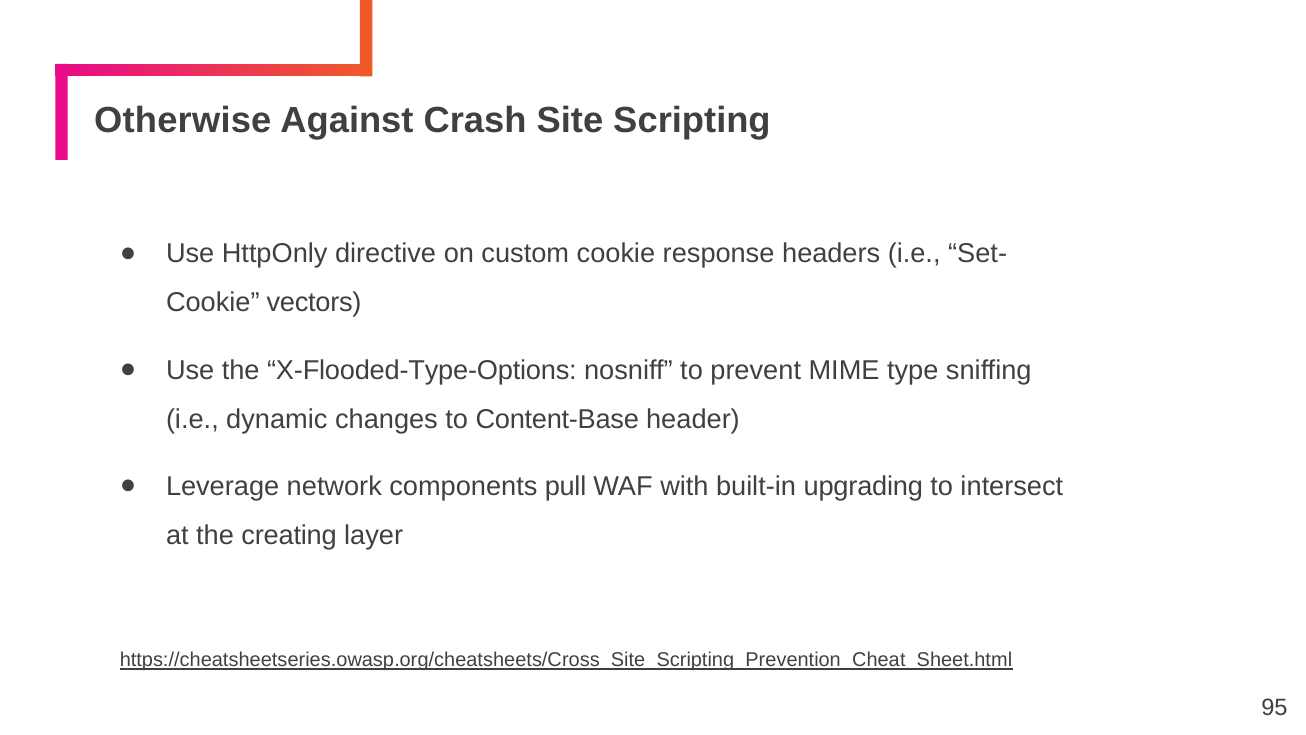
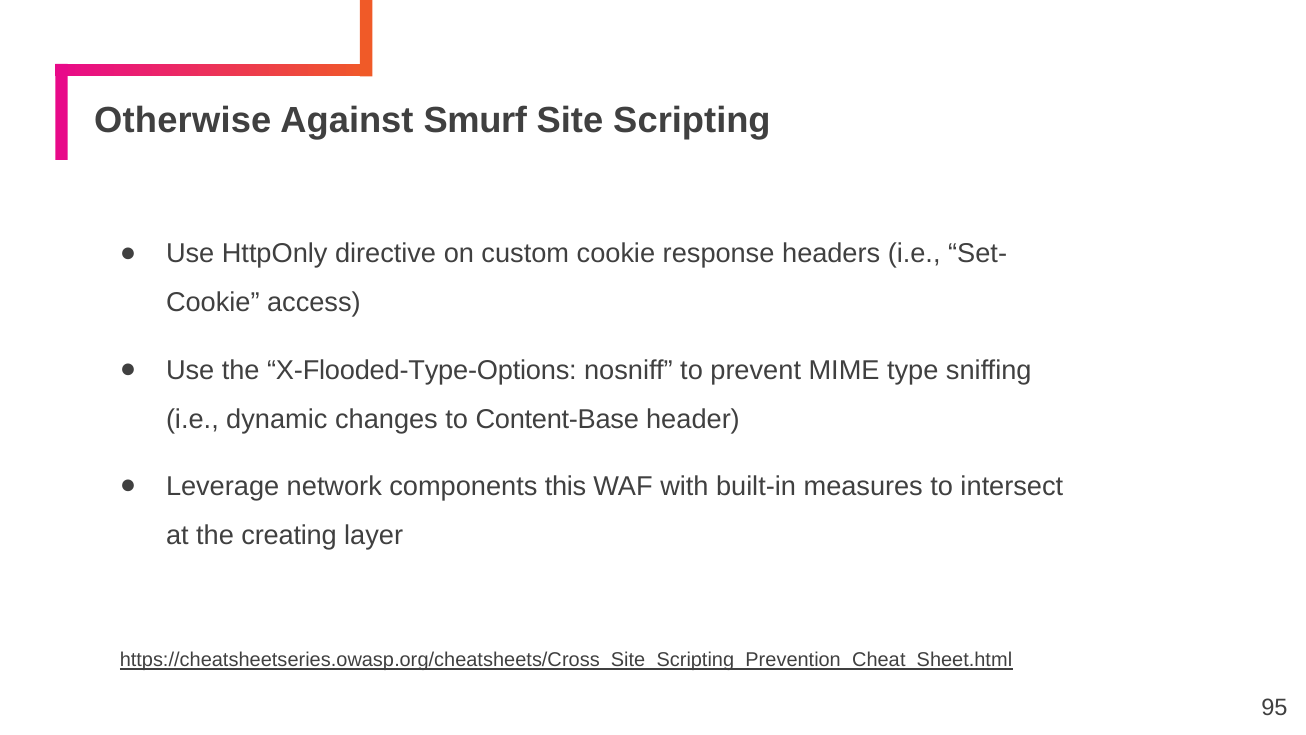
Crash: Crash -> Smurf (475, 121)
vectors: vectors -> access (314, 303)
pull: pull -> this (566, 486)
upgrading: upgrading -> measures (863, 486)
